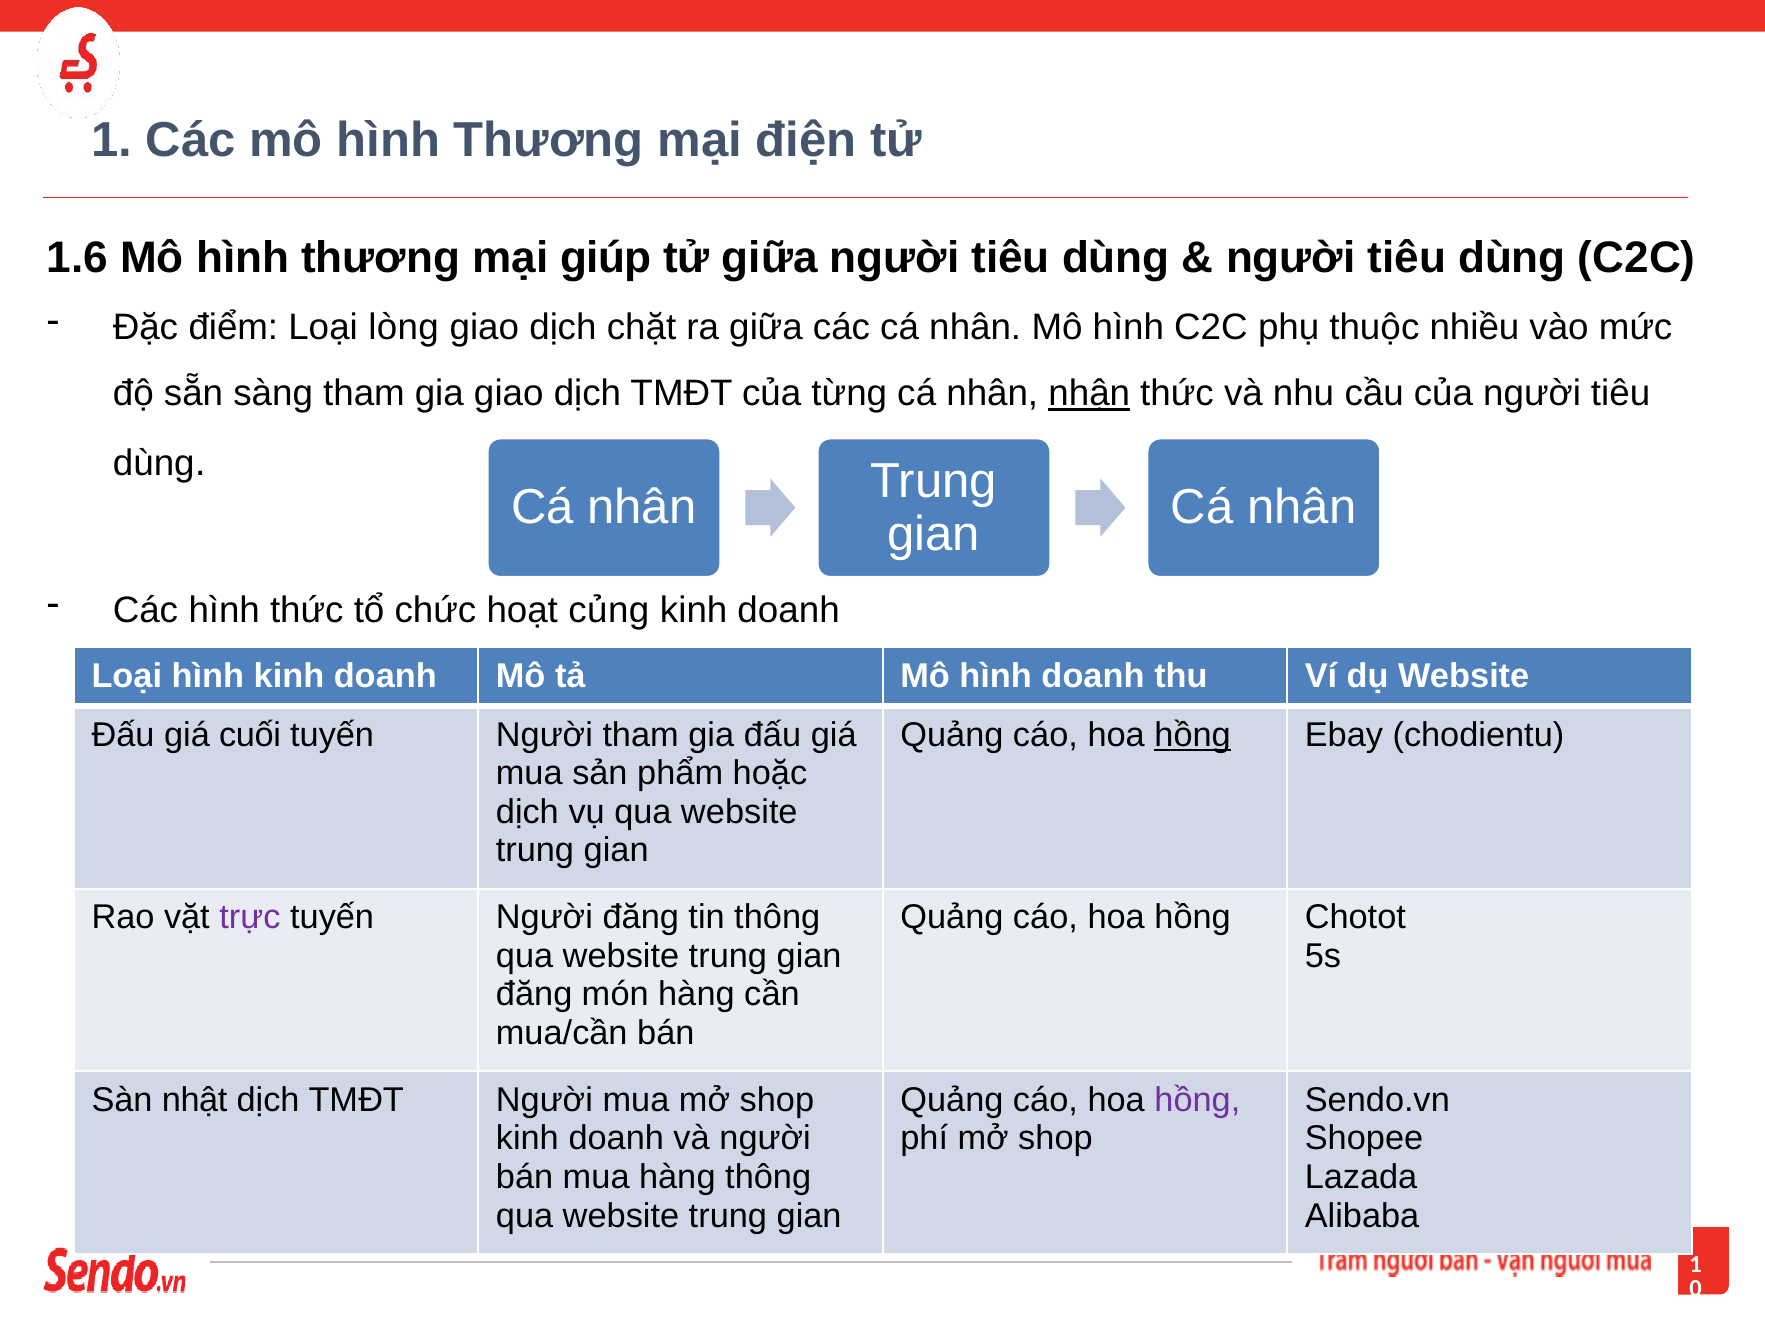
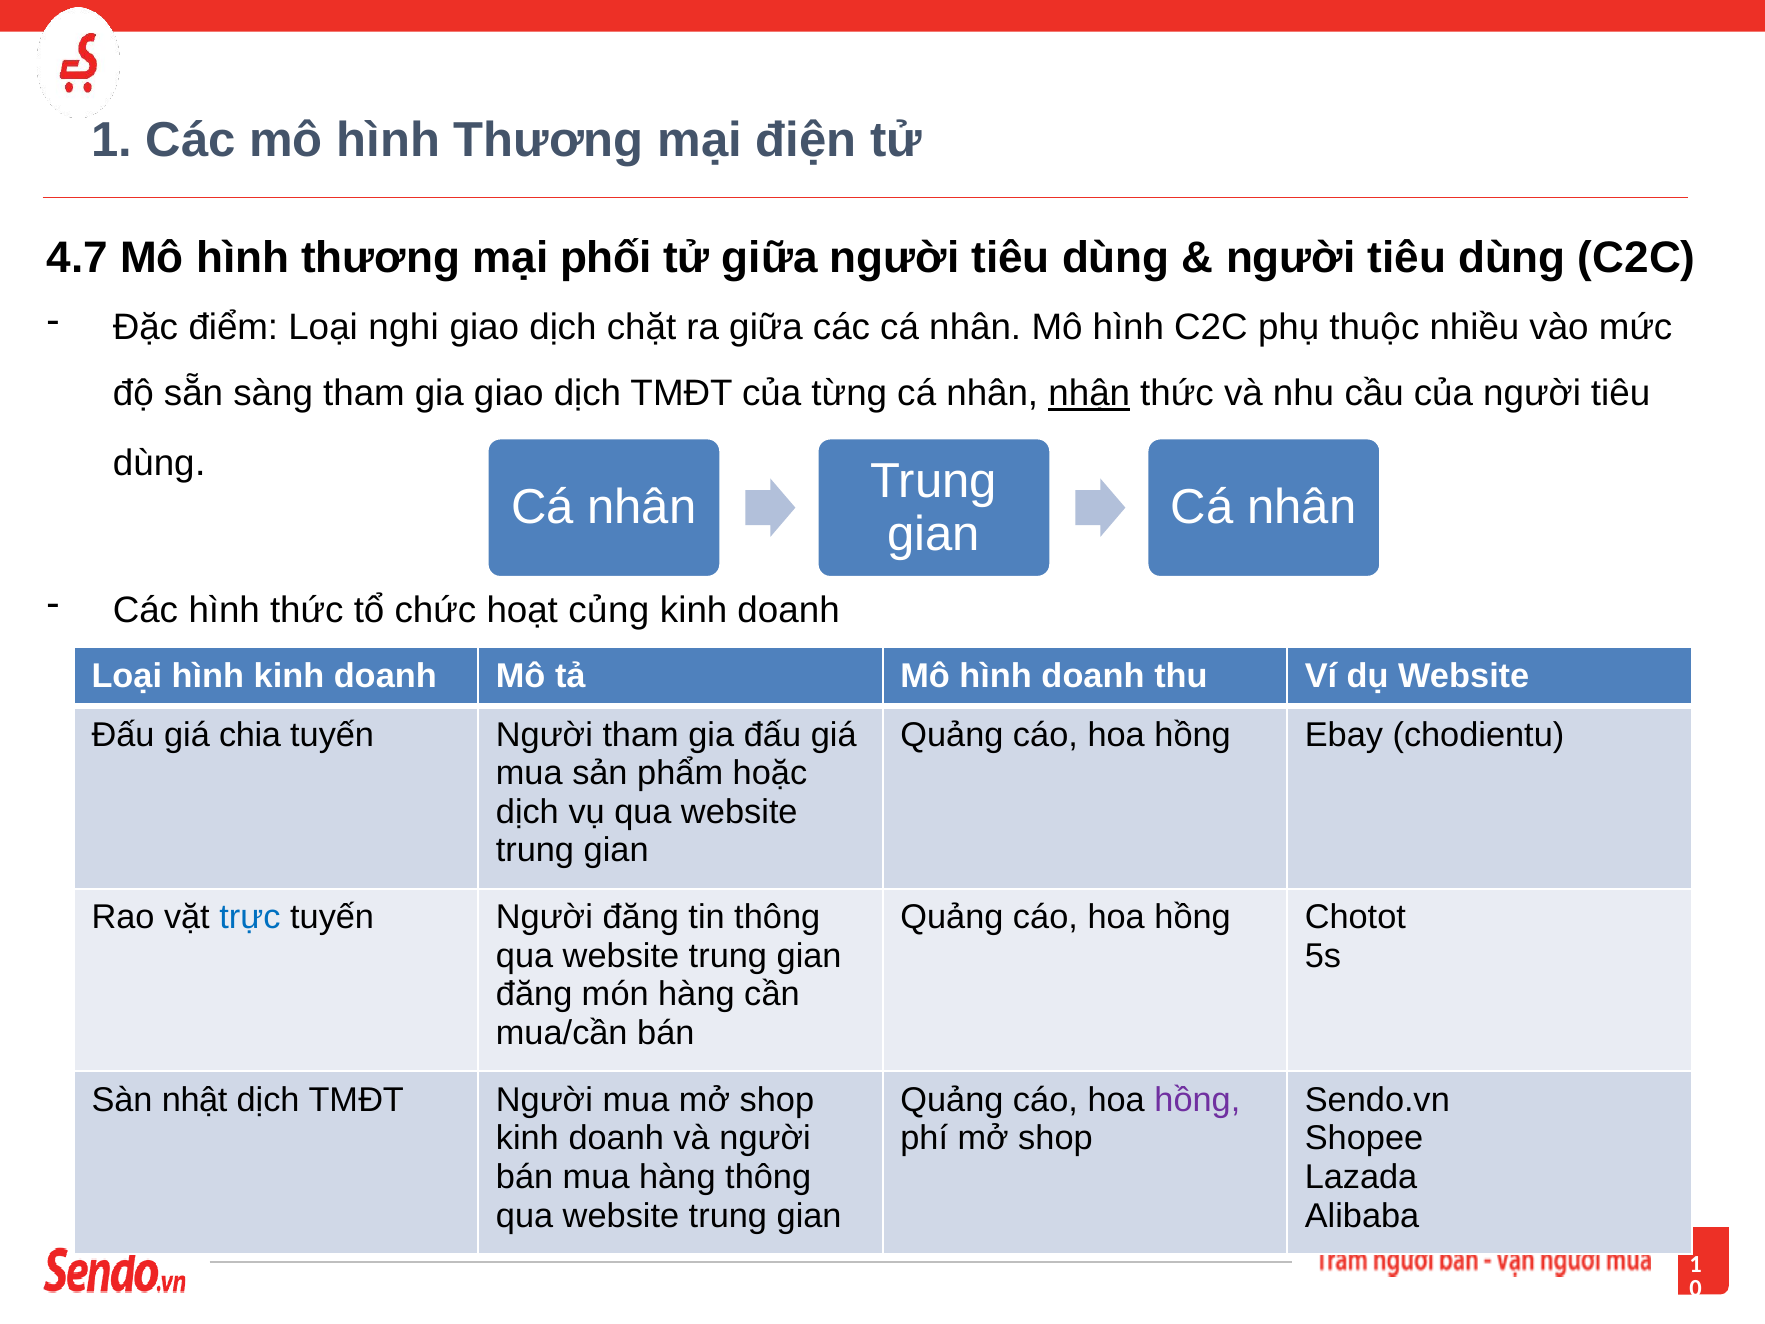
1.6: 1.6 -> 4.7 (77, 257)
giúp: giúp -> phối (606, 257)
lòng: lòng -> nghi (404, 328)
cuối: cuối -> chia (250, 735)
hồng underline: present -> none (1193, 735)
trực colour: purple -> blue (250, 917)
